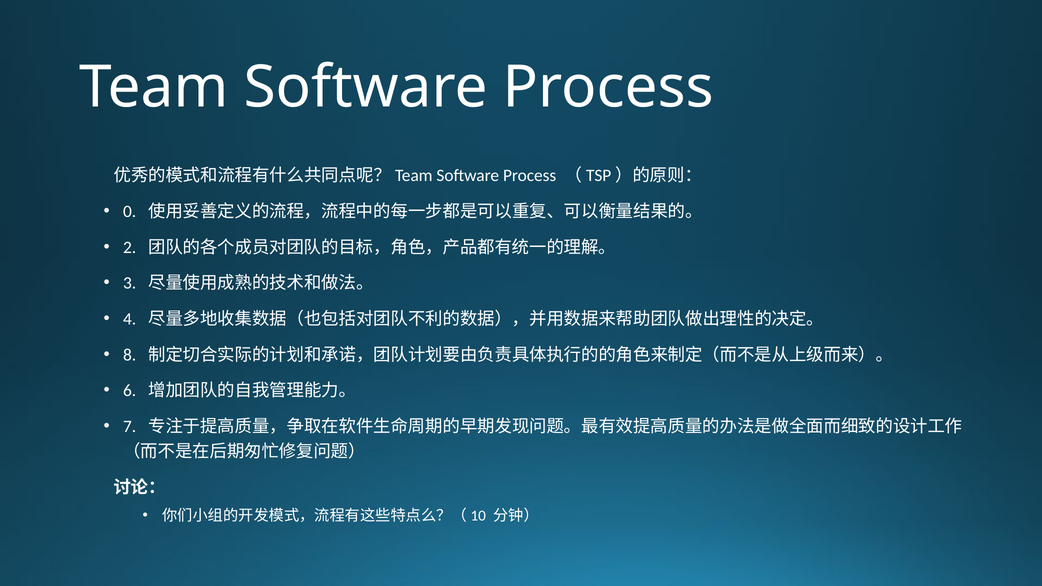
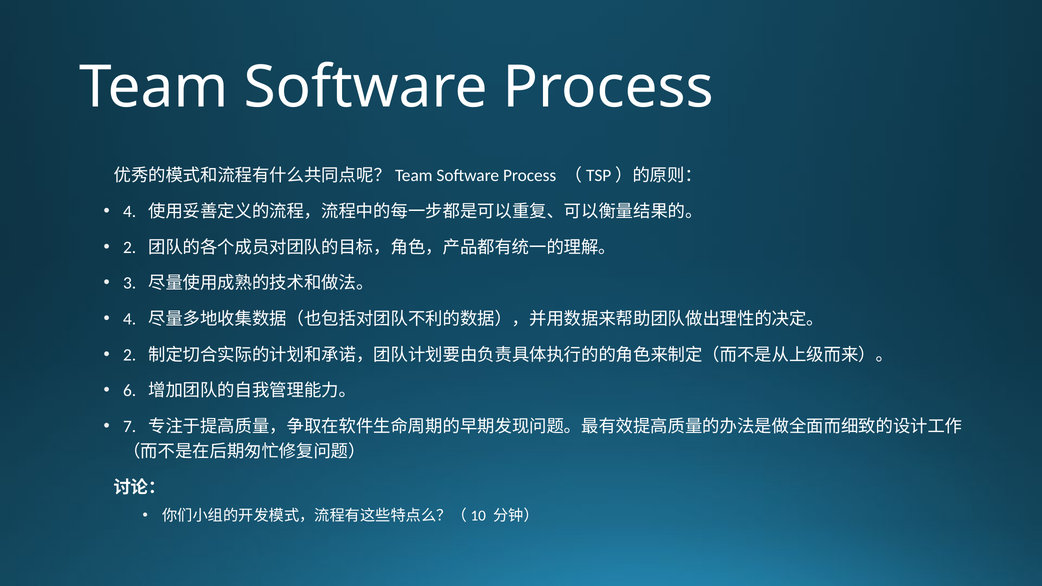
0: 0 -> 4 (130, 212)
8: 8 -> 2 (130, 355)
